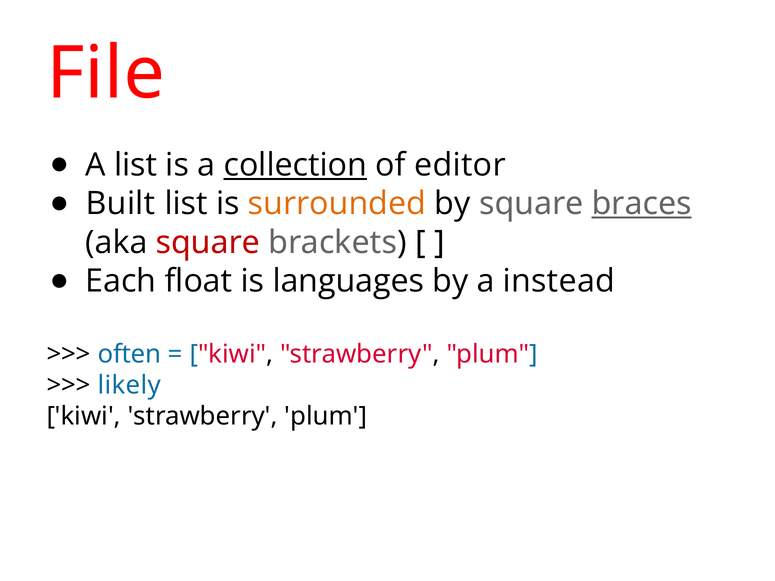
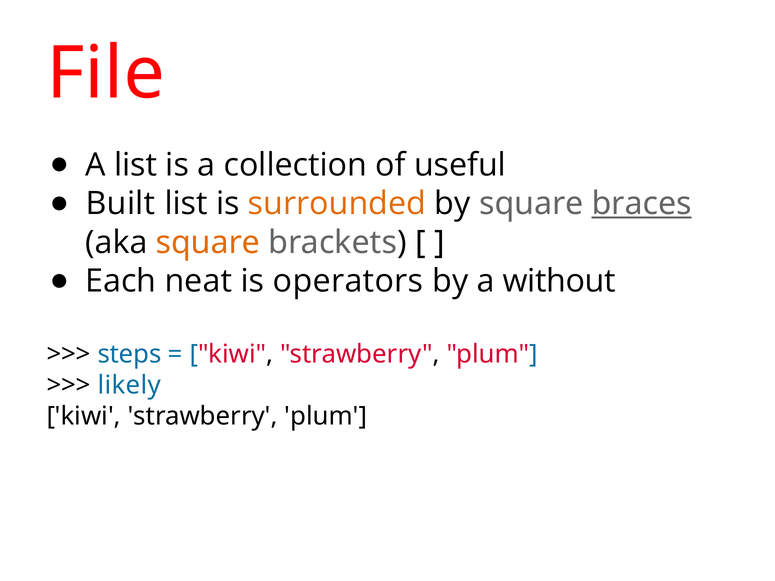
collection underline: present -> none (295, 165)
editor: editor -> useful (460, 165)
square colour: red -> orange (208, 243)
float: float -> neat (198, 281)
languages: languages -> operators (348, 281)
instead: instead -> without (559, 281)
often: often -> steps (129, 354)
